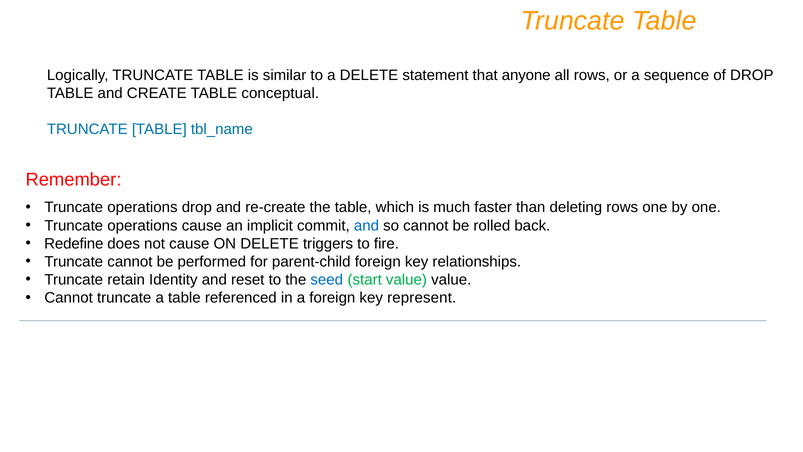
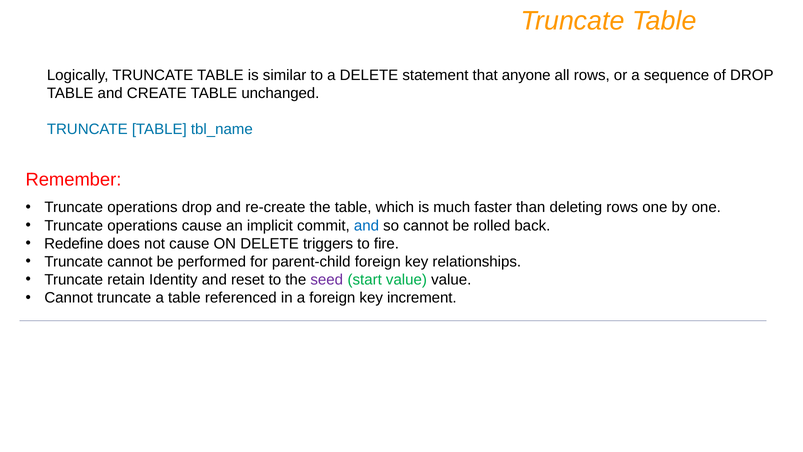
conceptual: conceptual -> unchanged (280, 93)
seed colour: blue -> purple (327, 280)
represent: represent -> increment (422, 298)
